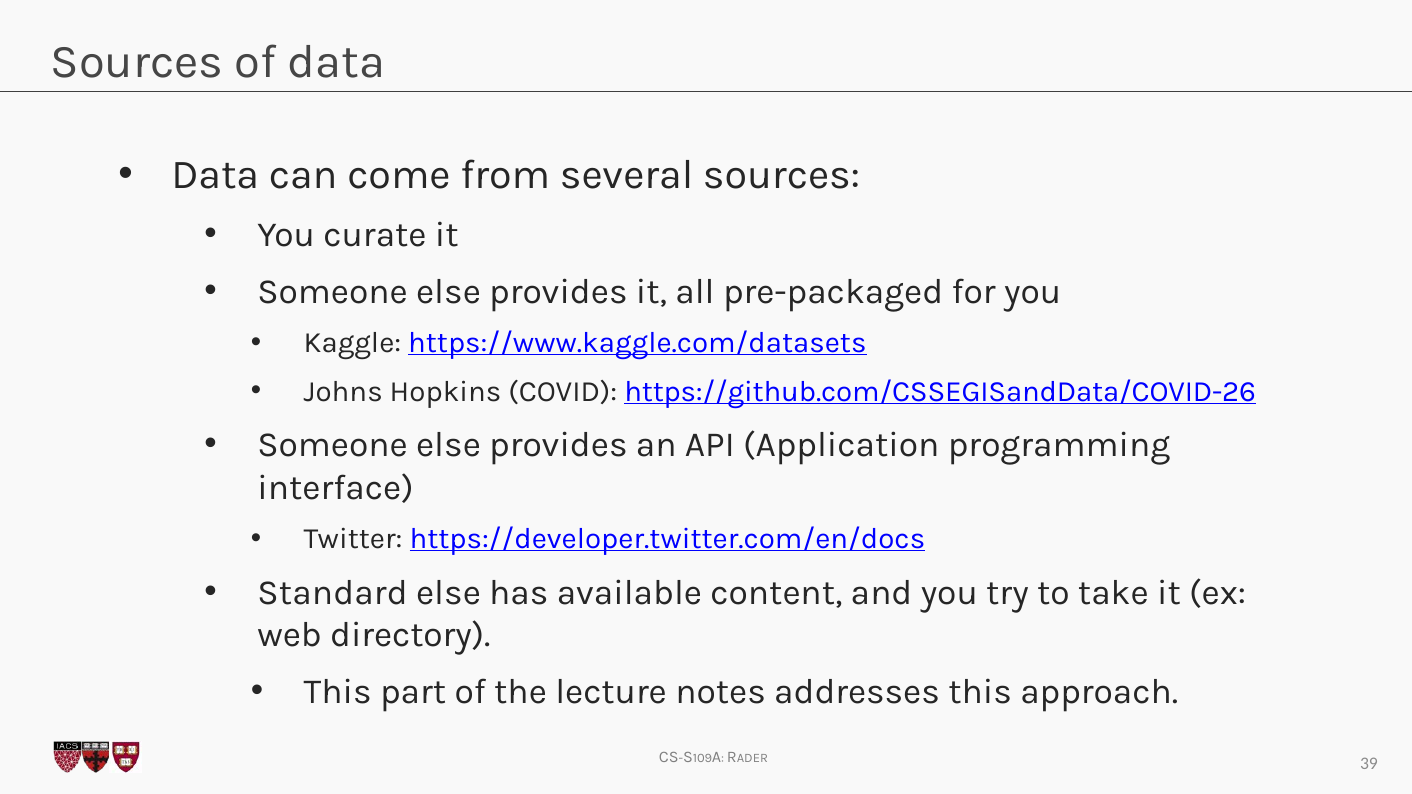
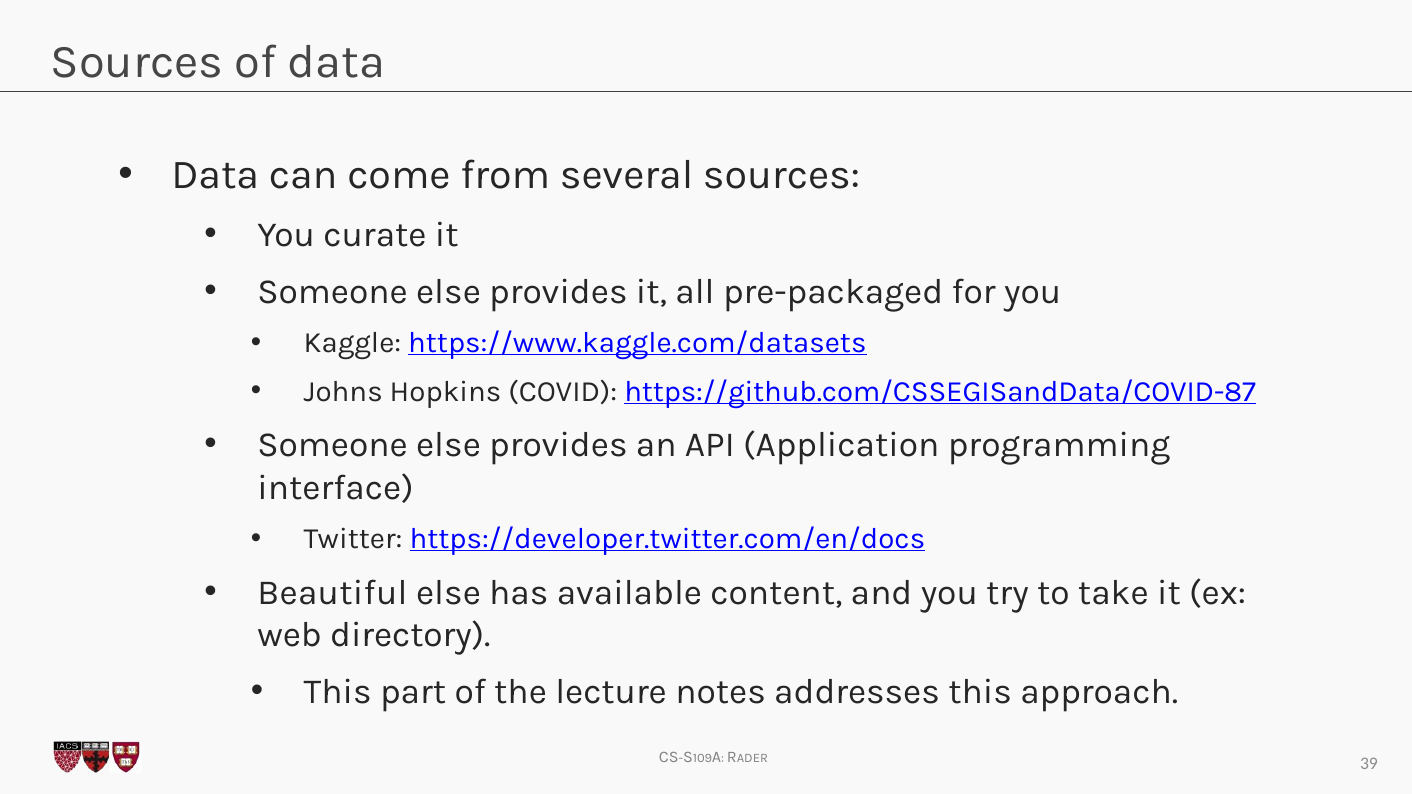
https://github.com/CSSEGISandData/COVID-26: https://github.com/CSSEGISandData/COVID-26 -> https://github.com/CSSEGISandData/COVID-87 (940, 392)
Standard: Standard -> Beautiful (332, 593)
